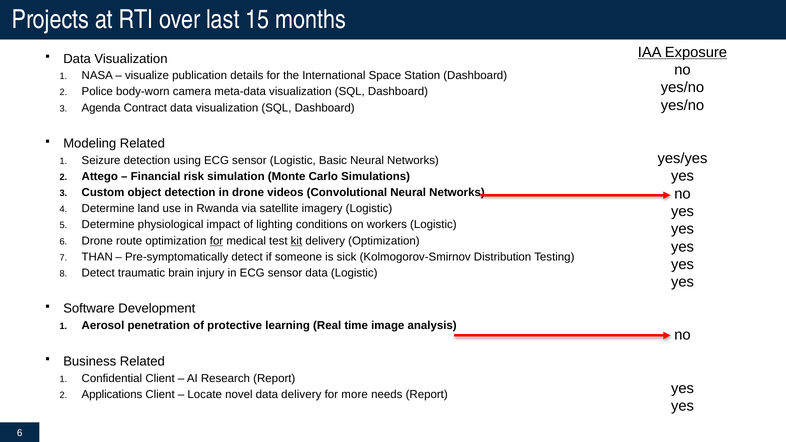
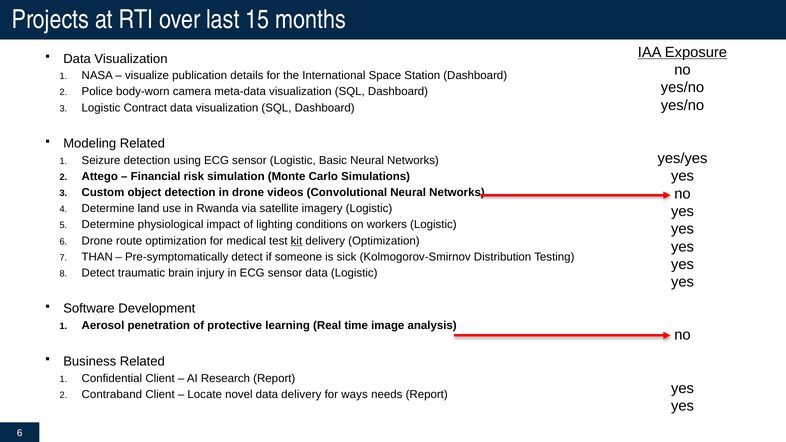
Agenda: Agenda -> Logistic (101, 108)
for underline: present -> none (217, 241)
Applications: Applications -> Contraband (112, 394)
more: more -> ways (355, 394)
